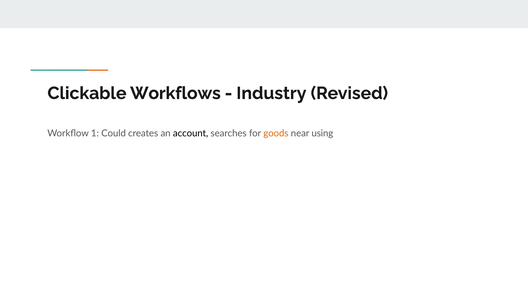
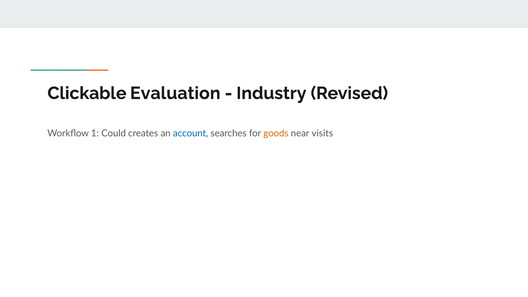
Workflows: Workflows -> Evaluation (175, 93)
account colour: black -> blue (191, 133)
using: using -> visits (322, 133)
